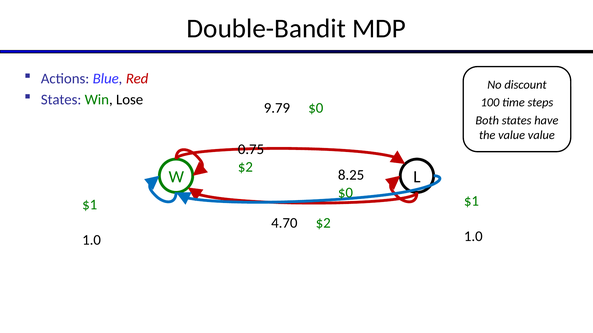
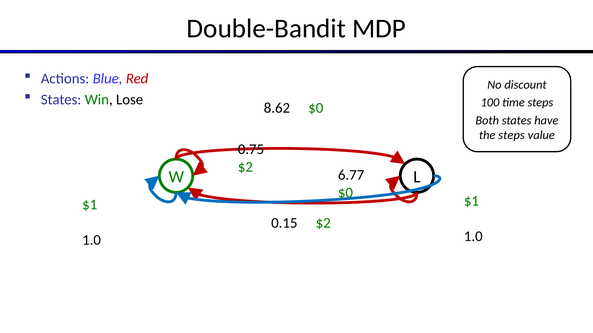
9.79: 9.79 -> 8.62 (277, 108)
the value: value -> steps (512, 135)
8.25: 8.25 -> 6.77 (351, 175)
4.70: 4.70 -> 0.15 (284, 223)
